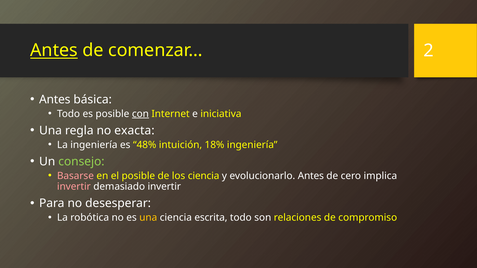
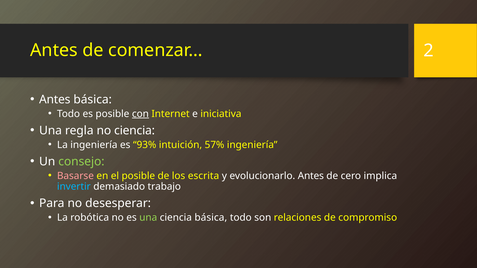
Antes underline: present -> none (54, 50)
no exacta: exacta -> ciencia (135, 131)
48%: 48% -> 93% (145, 145)
18%: 18% -> 57% (214, 145)
los ciencia: ciencia -> escrita (204, 176)
invertir colour: pink -> light blue (74, 187)
demasiado invertir: invertir -> trabajo (164, 187)
una colour: yellow -> light green (148, 218)
ciencia escrita: escrita -> básica (211, 218)
